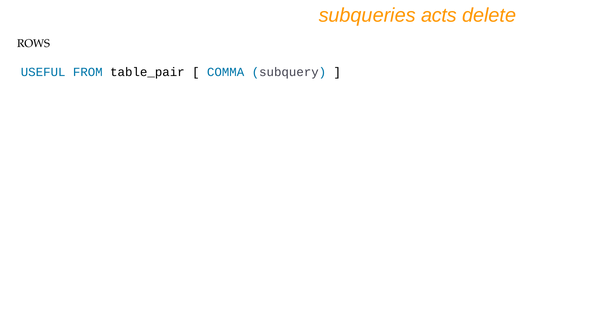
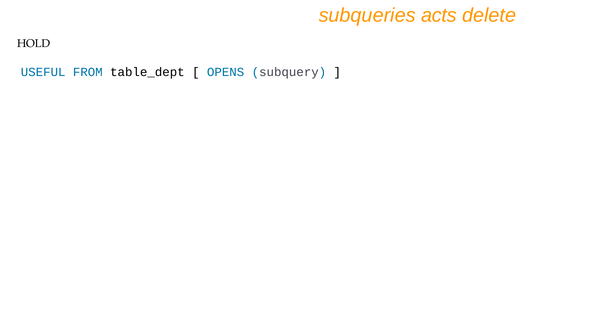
ROWS: ROWS -> HOLD (34, 43)
table_pair: table_pair -> table_dept (147, 72)
COMMA: COMMA -> OPENS (226, 72)
